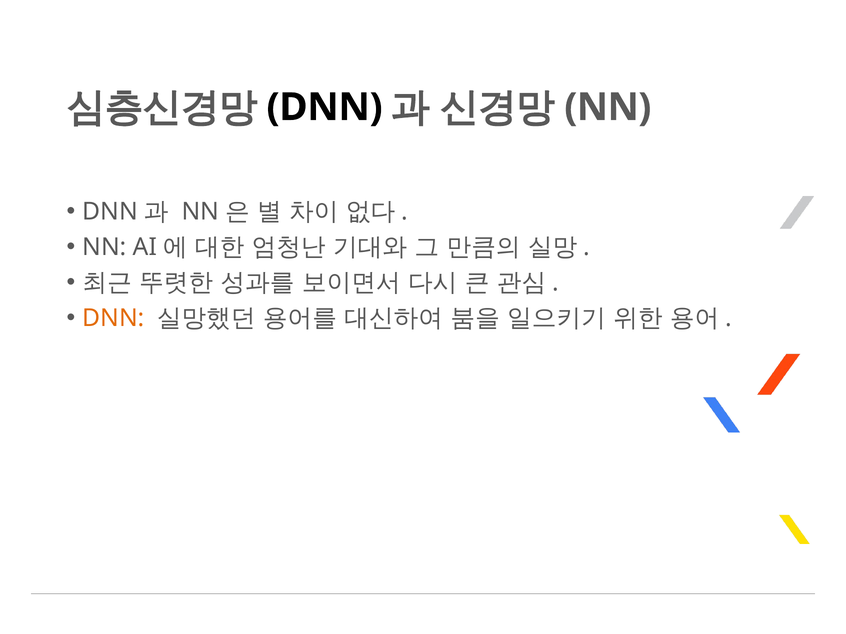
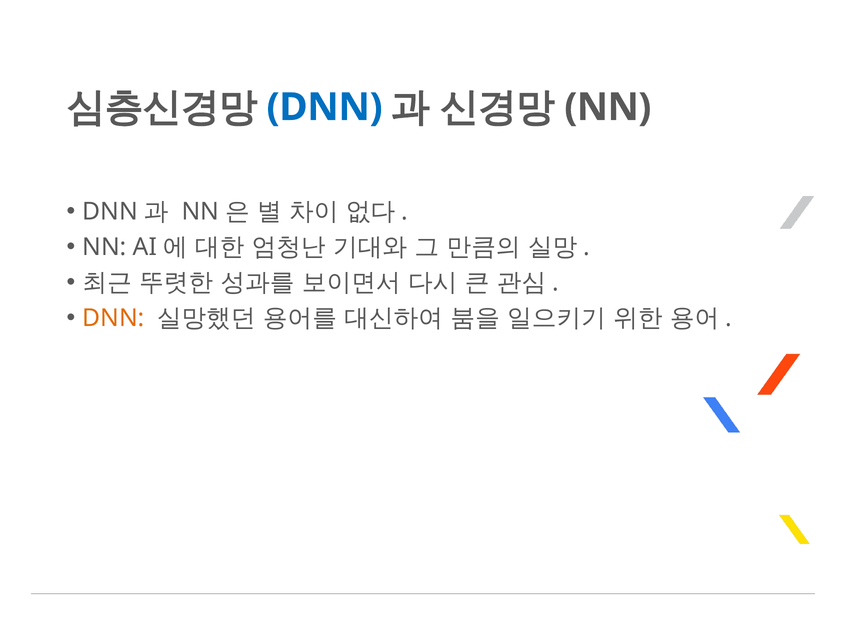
DNN colour: black -> blue (325, 107)
